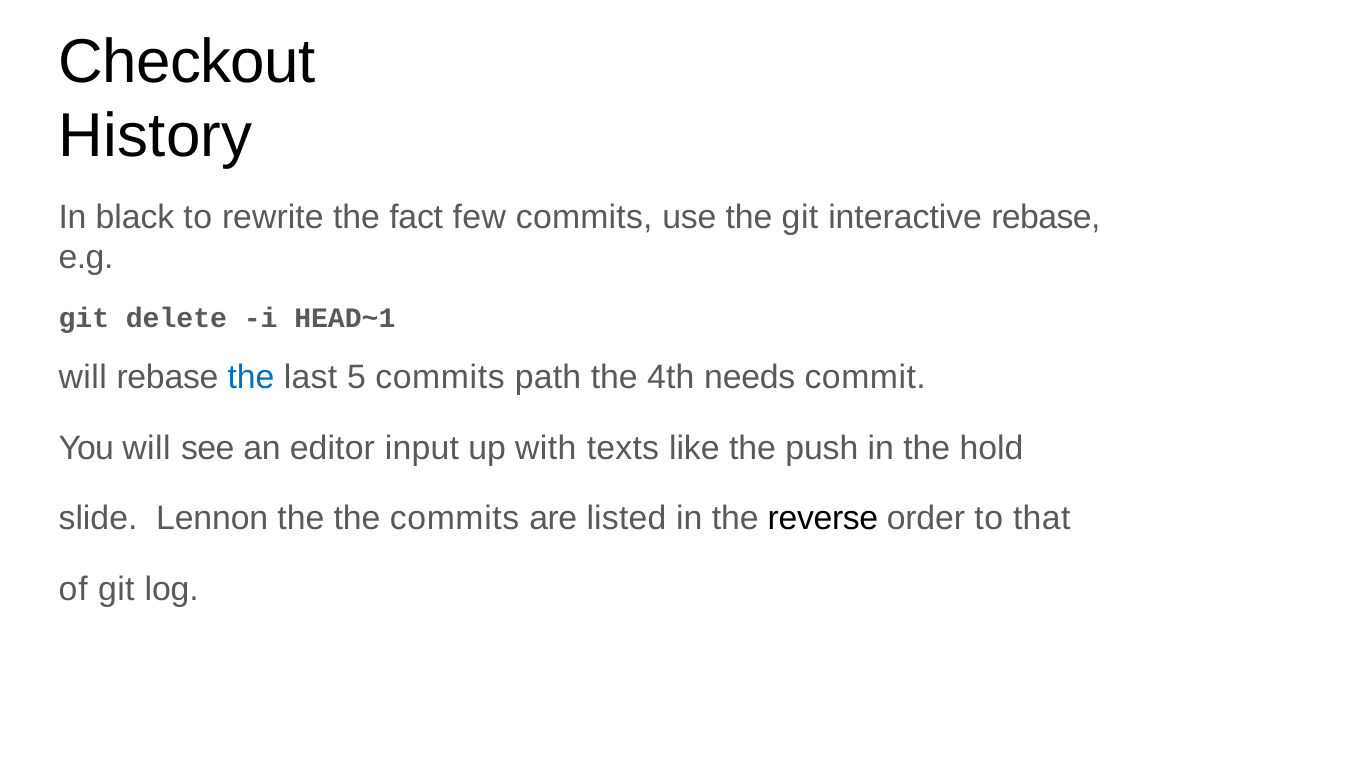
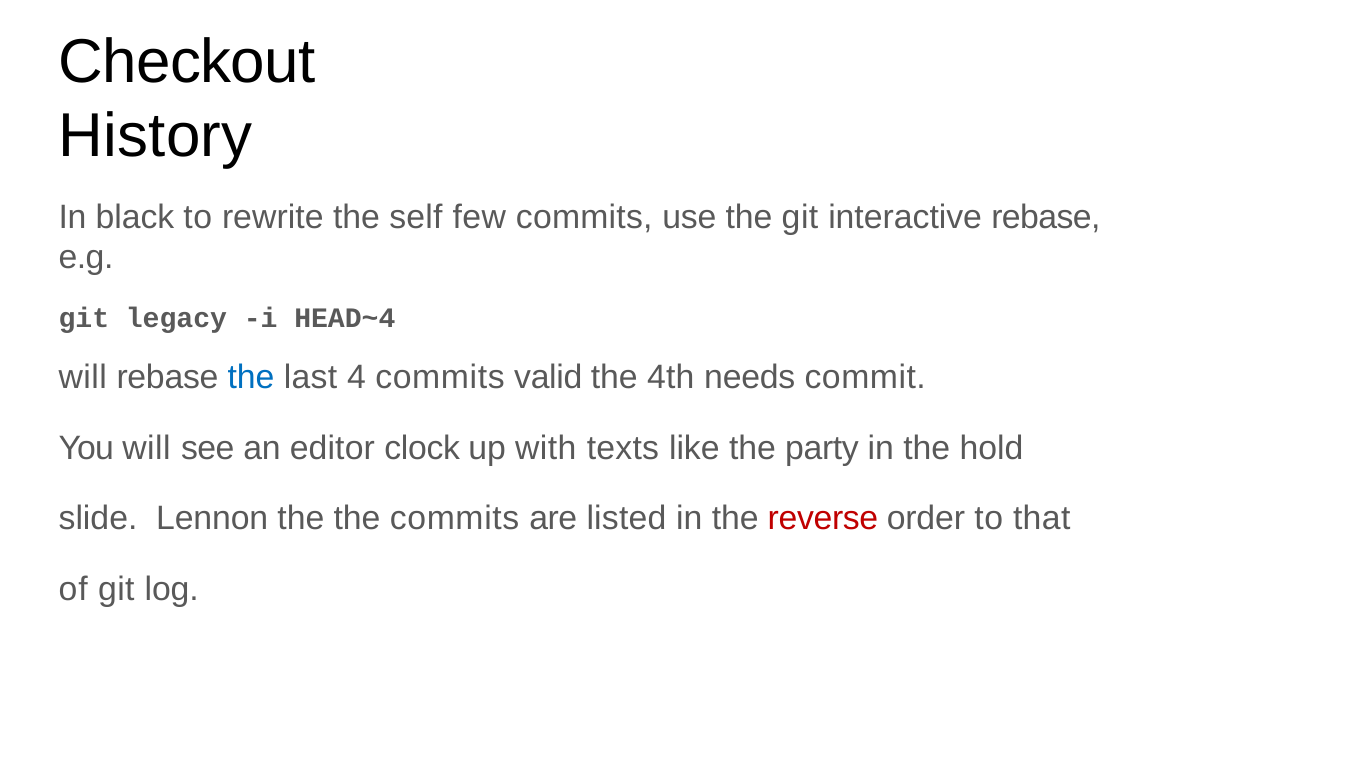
fact: fact -> self (416, 217)
delete: delete -> legacy (176, 318)
HEAD~1: HEAD~1 -> HEAD~4 (345, 318)
5: 5 -> 4 (357, 377)
path: path -> valid (548, 377)
input: input -> clock (422, 448)
push: push -> party (822, 448)
reverse colour: black -> red (823, 518)
